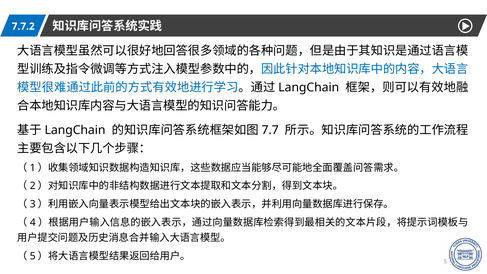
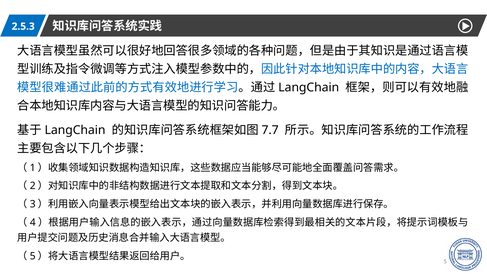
7.7.2: 7.7.2 -> 2.5.3 (23, 26)
